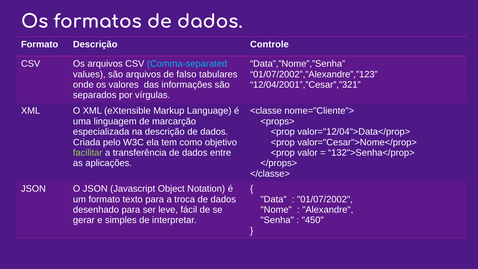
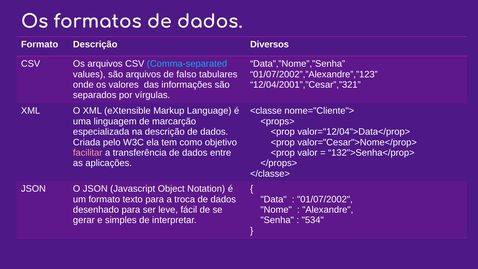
Controle: Controle -> Diversos (269, 44)
facilitar colour: light green -> pink (88, 153)
450: 450 -> 534 (313, 220)
